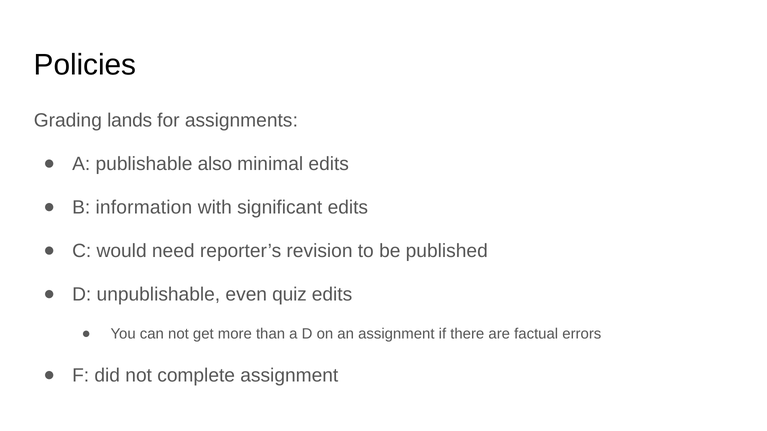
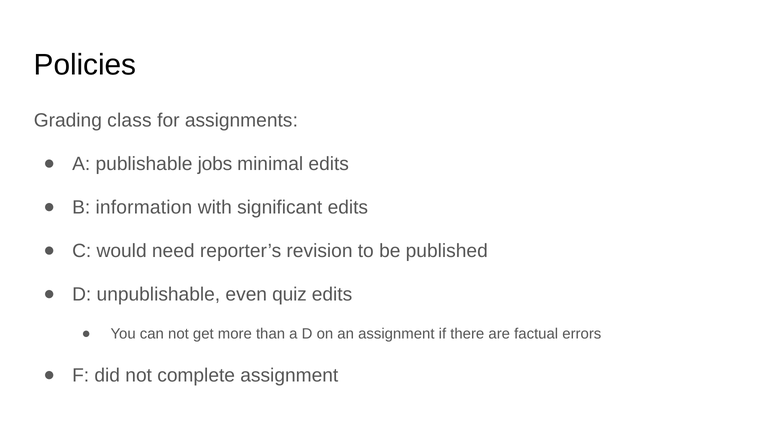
lands: lands -> class (129, 121)
also: also -> jobs (215, 164)
